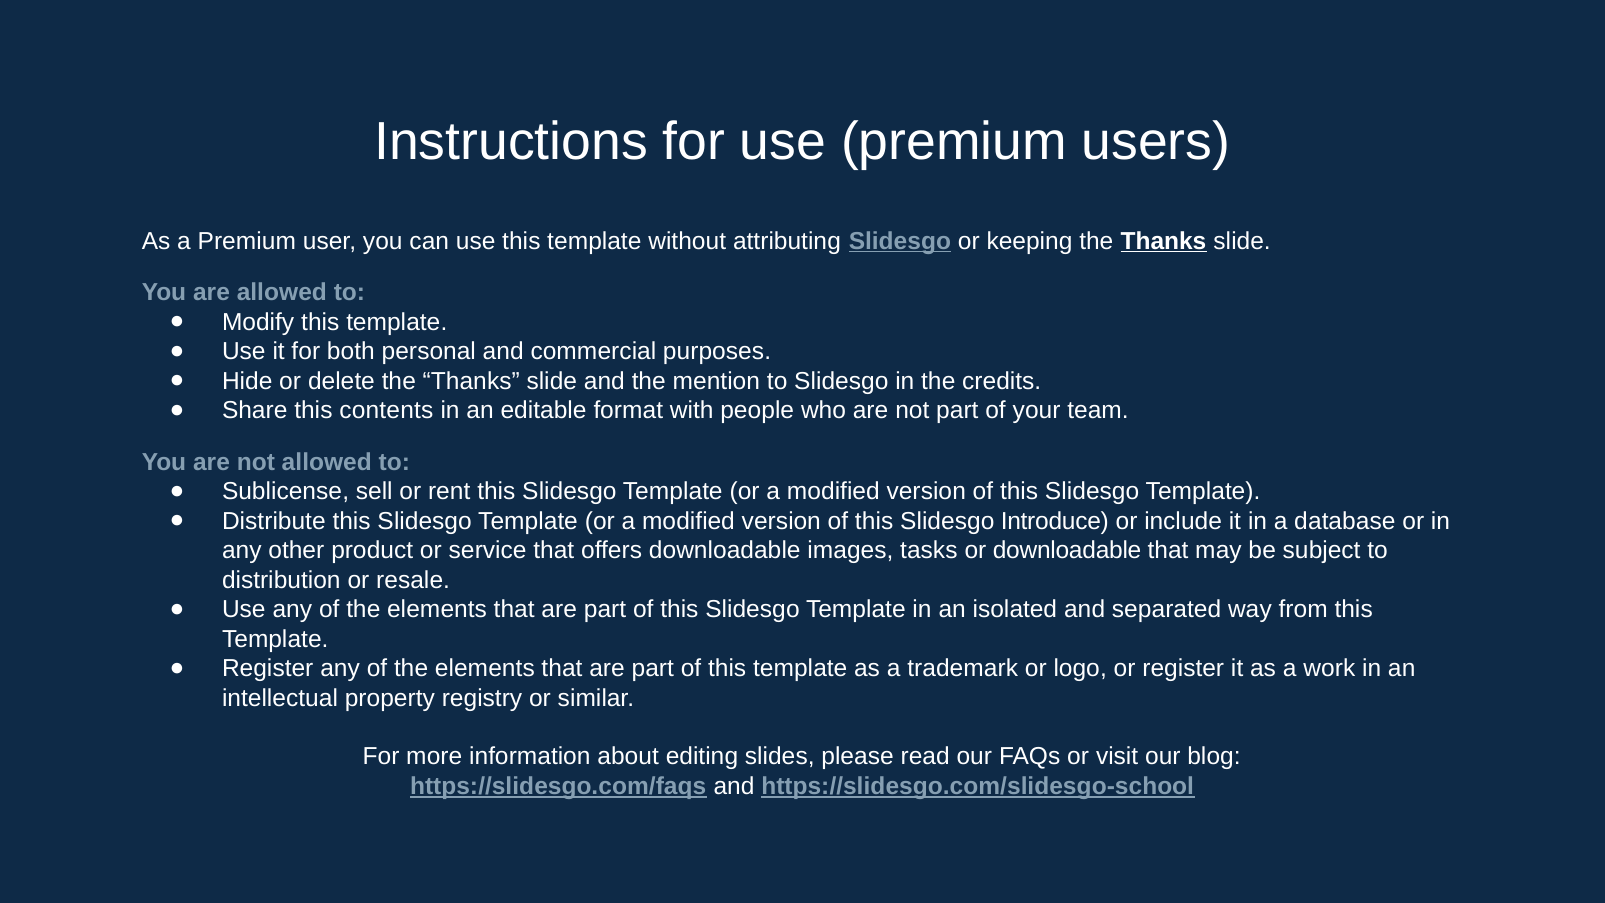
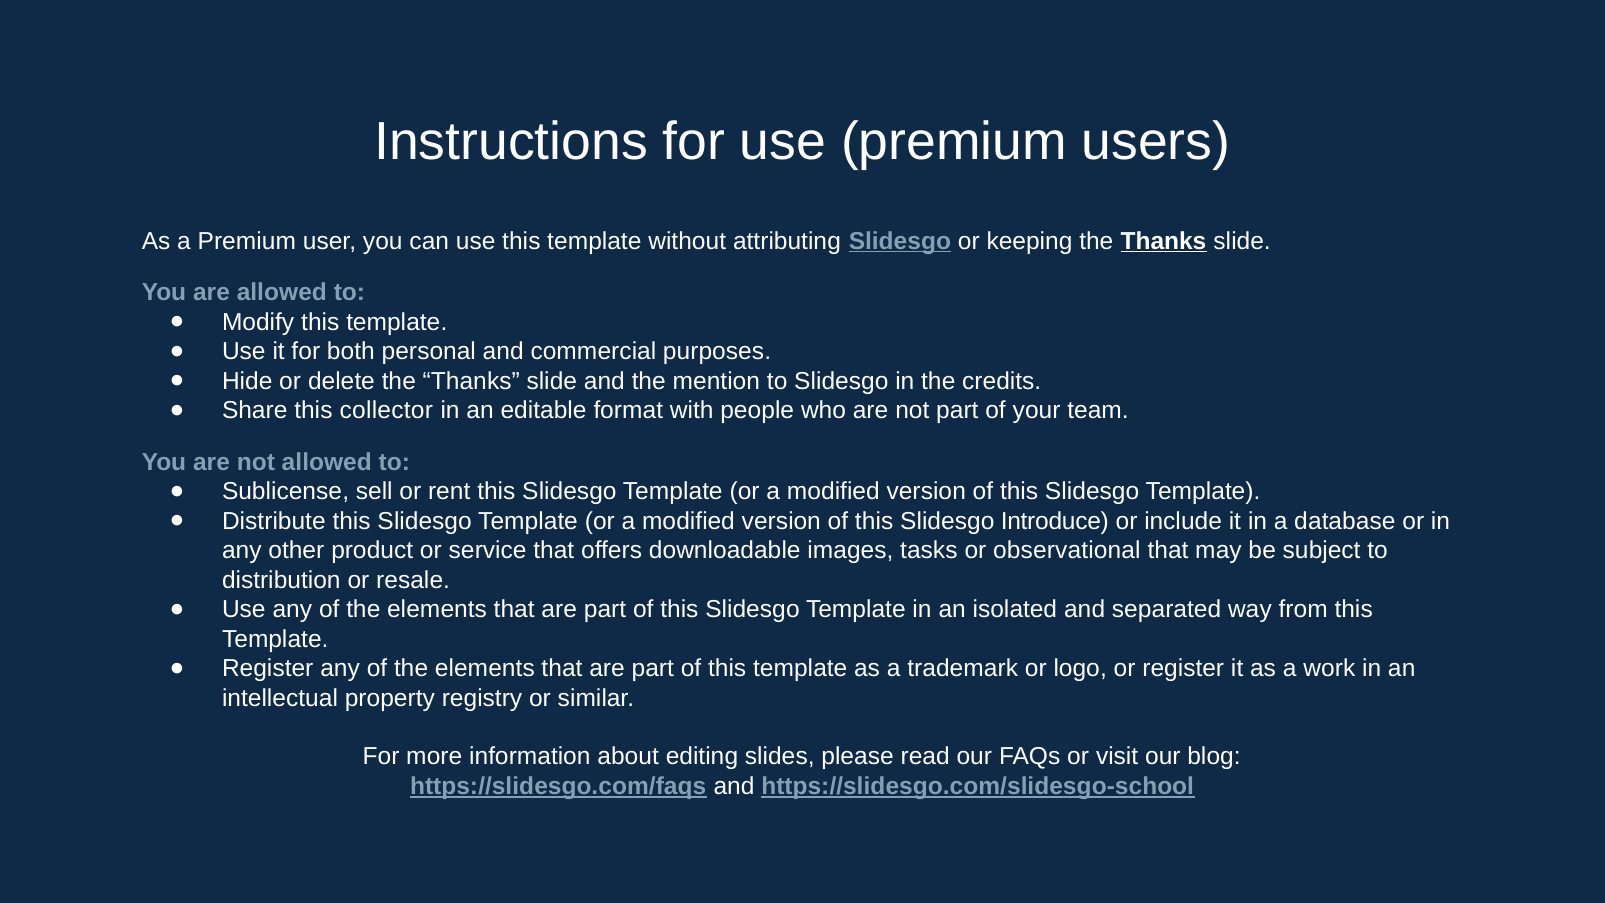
contents: contents -> collector (386, 410)
or downloadable: downloadable -> observational (1067, 551)
